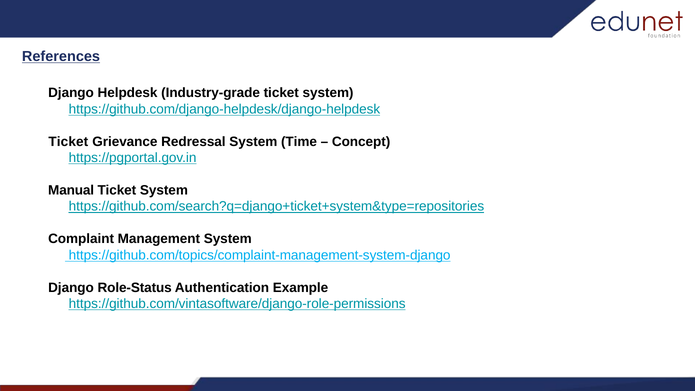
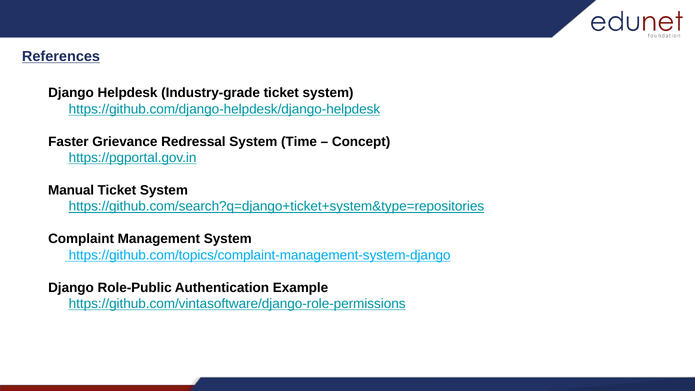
Ticket: Ticket -> Faster (68, 142)
Role-Status: Role-Status -> Role-Public (135, 288)
